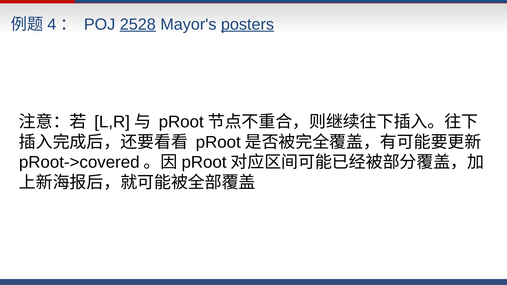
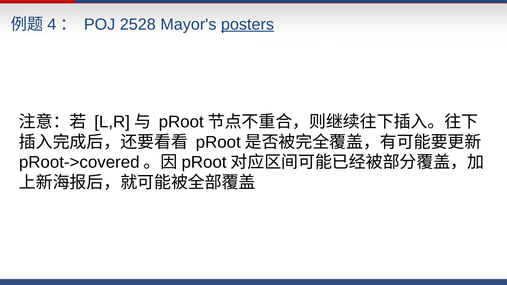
2528 underline: present -> none (138, 24)
